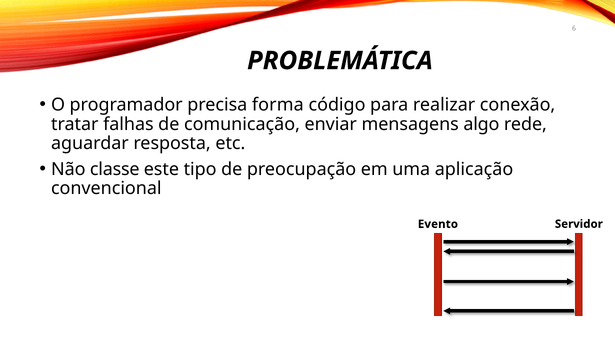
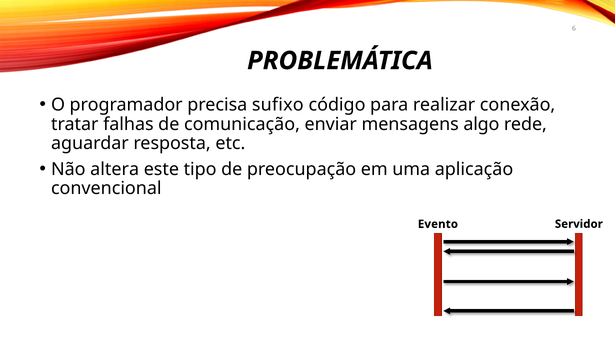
forma: forma -> sufixo (278, 105)
classe: classe -> altera (115, 169)
